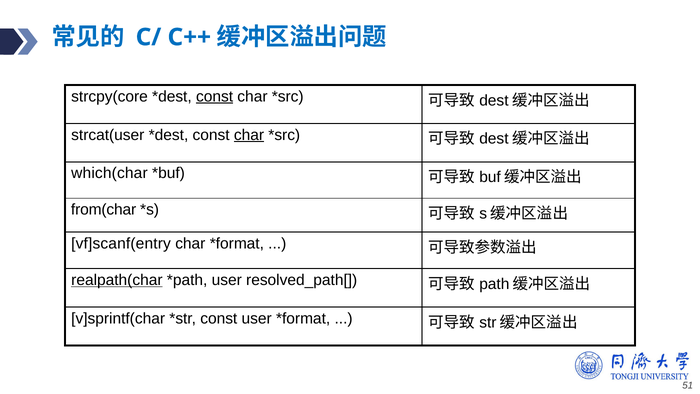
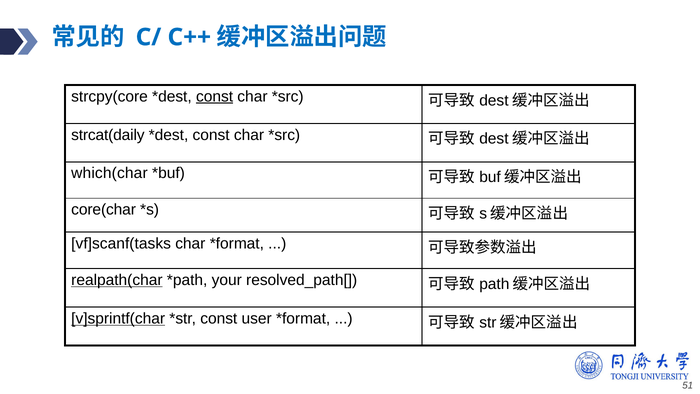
strcat(user: strcat(user -> strcat(daily (108, 135)
char underline: present -> none (249, 135)
from(char: from(char -> core(char (104, 210)
vf]scanf(entry: vf]scanf(entry -> vf]scanf(tasks (121, 243)
user: user -> your (227, 280)
v]sprintf(char underline: none -> present (118, 318)
